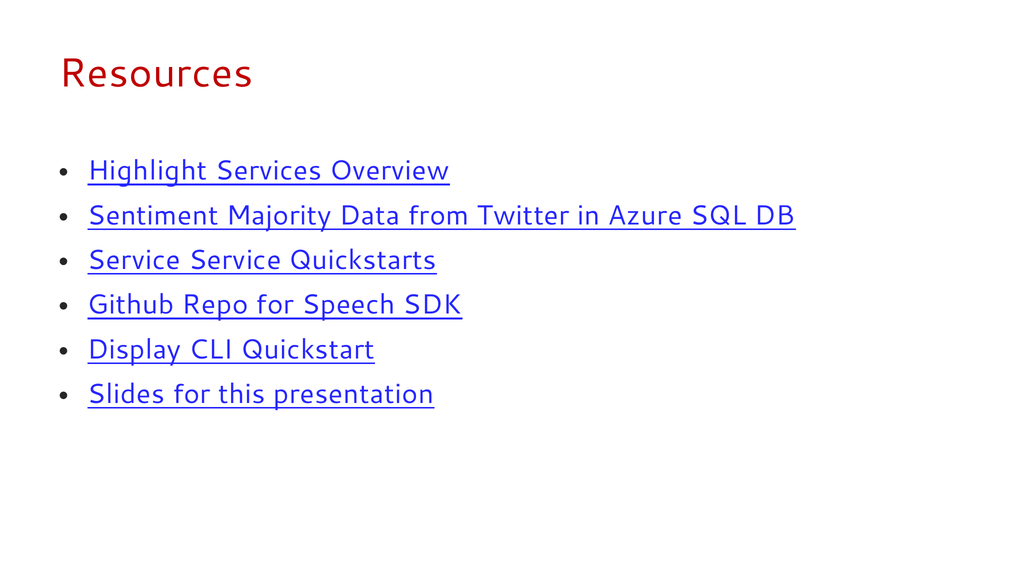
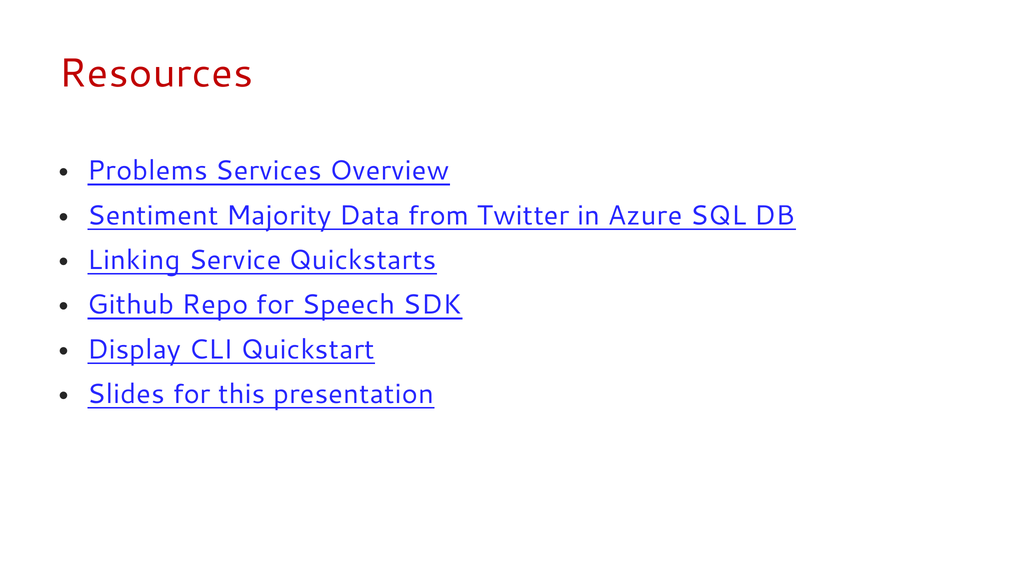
Highlight: Highlight -> Problems (148, 171)
Service: Service -> Linking (134, 260)
